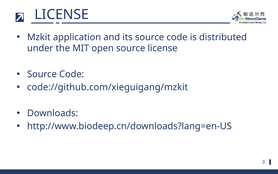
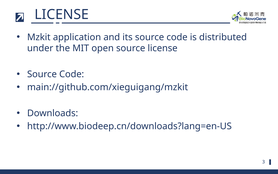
code://github.com/xieguigang/mzkit: code://github.com/xieguigang/mzkit -> main://github.com/xieguigang/mzkit (108, 87)
